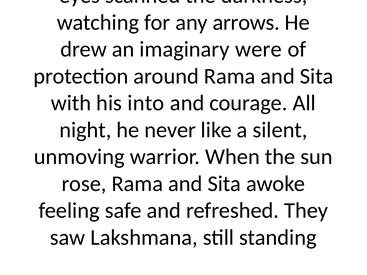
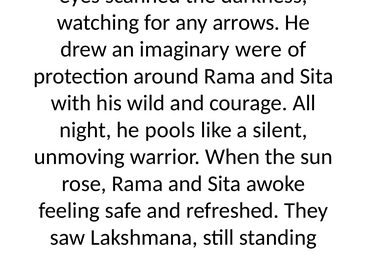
into: into -> wild (146, 103)
never: never -> pools (170, 130)
